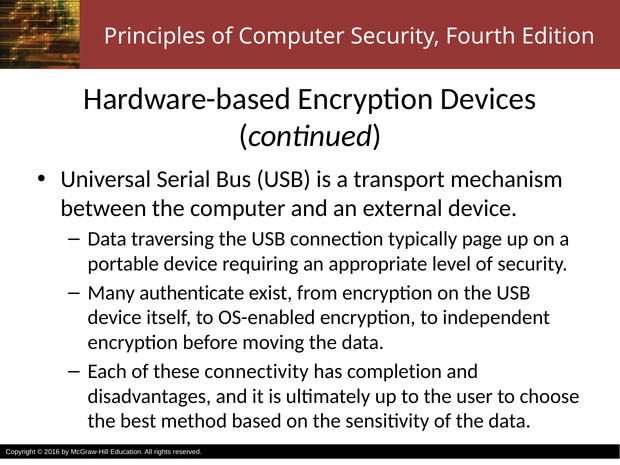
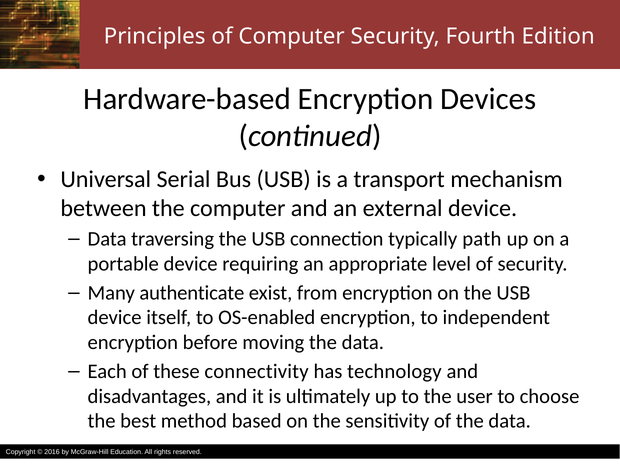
page: page -> path (482, 239)
completion: completion -> technology (394, 371)
